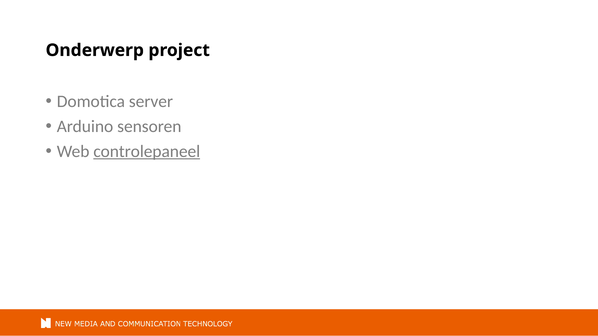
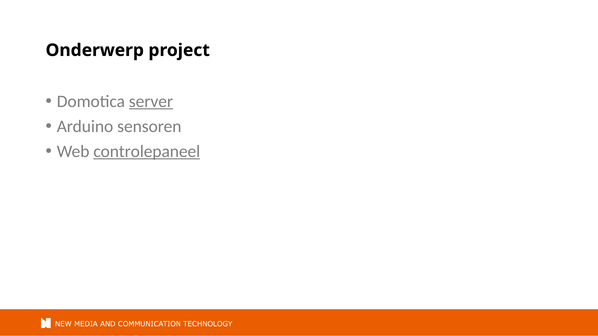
server underline: none -> present (151, 101)
